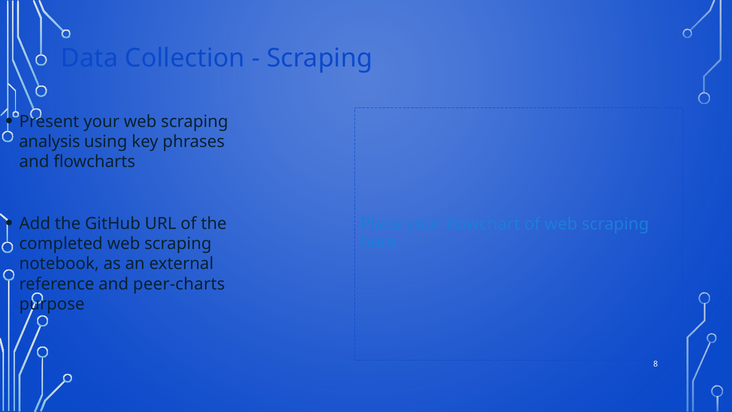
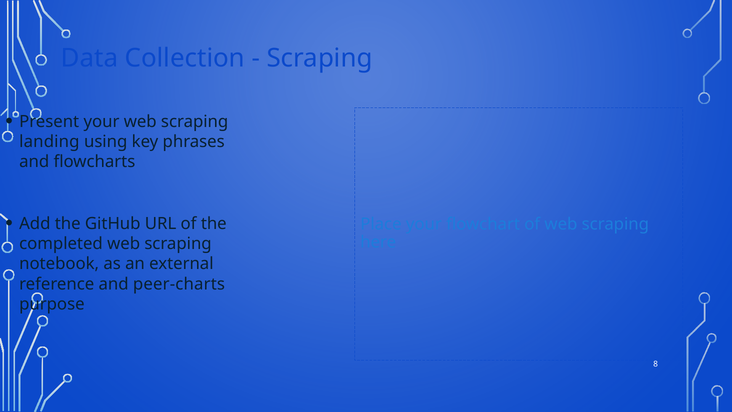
analysis: analysis -> landing (49, 142)
